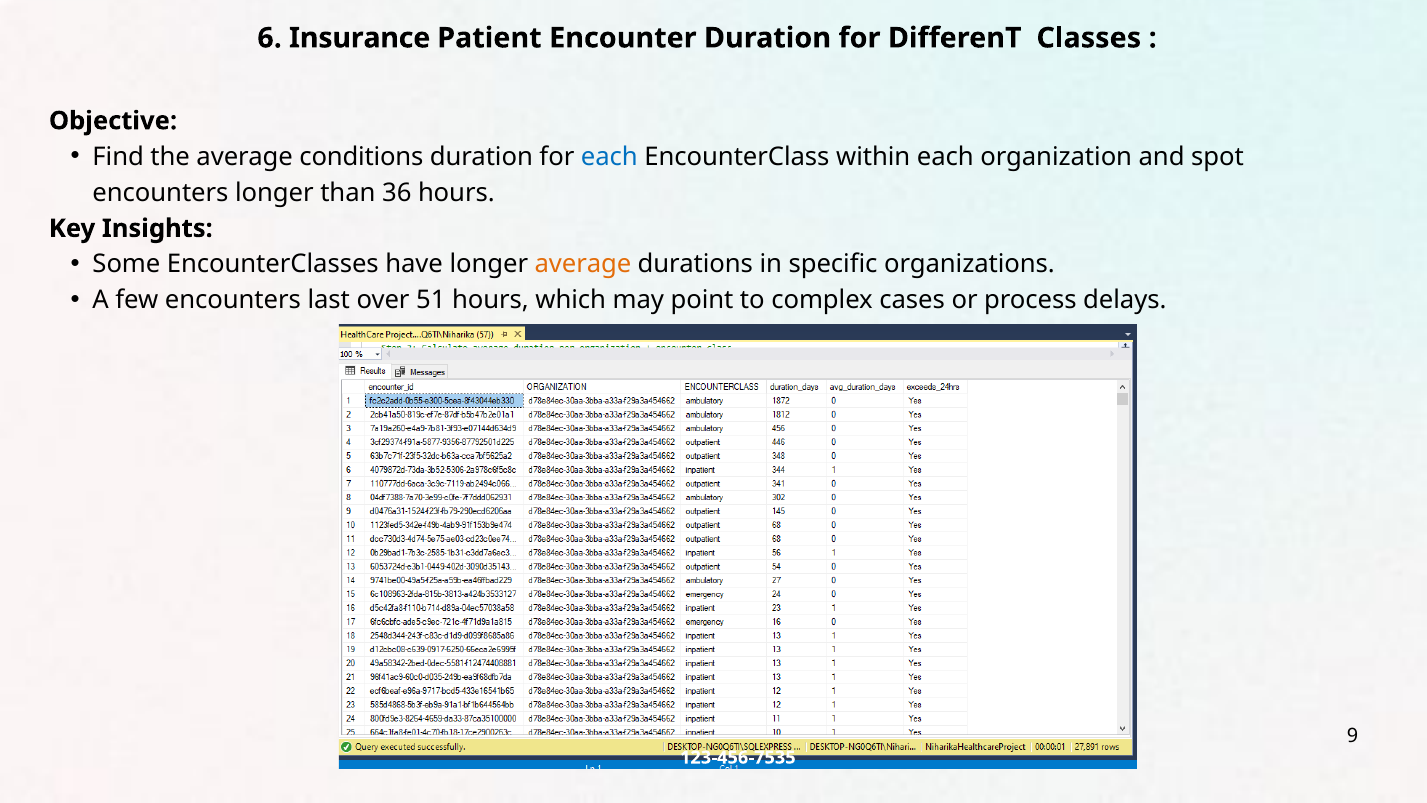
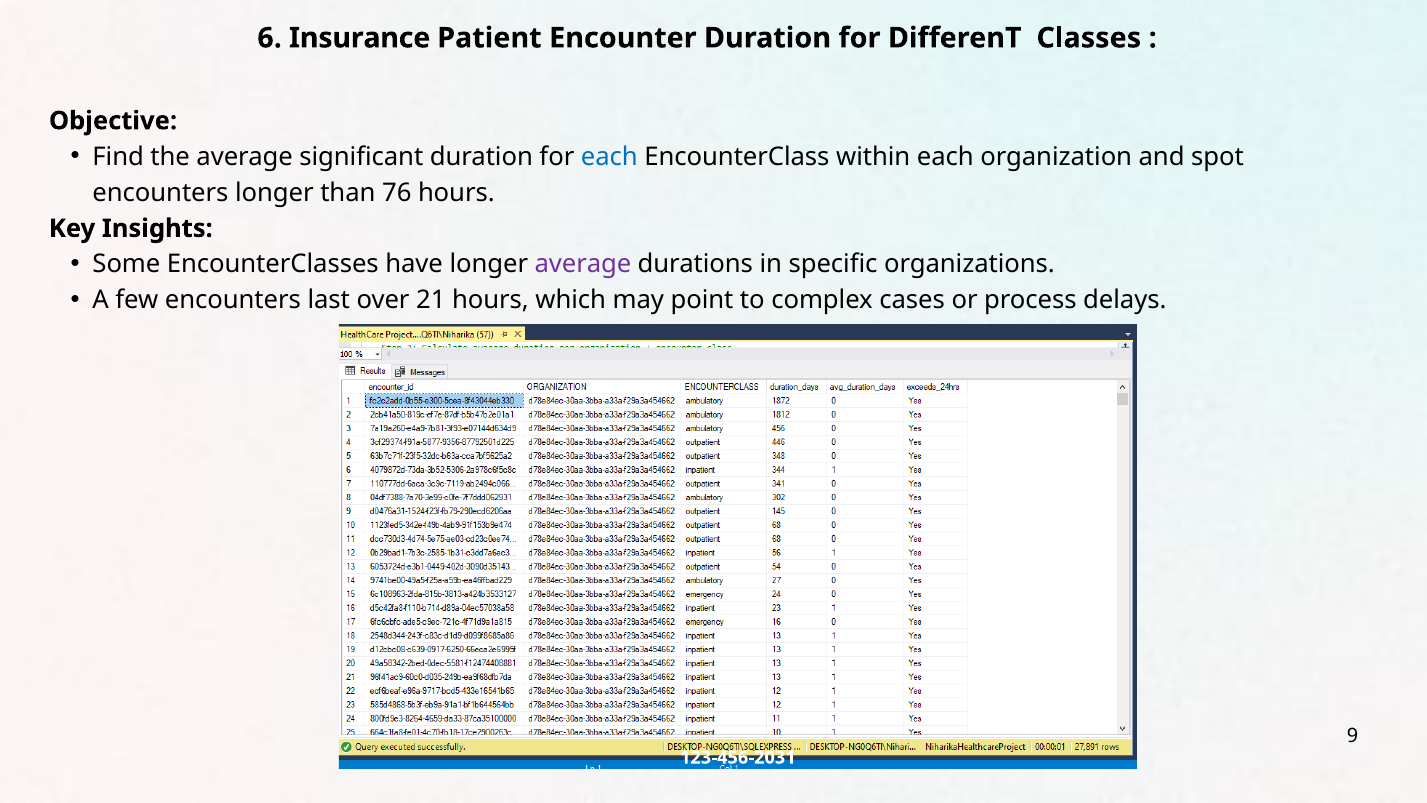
conditions: conditions -> significant (361, 157)
36: 36 -> 76 (397, 193)
average colour: orange -> purple (583, 264)
51: 51 -> 21 (431, 300)
123-456-7535: 123-456-7535 -> 123-456-2031 (738, 757)
